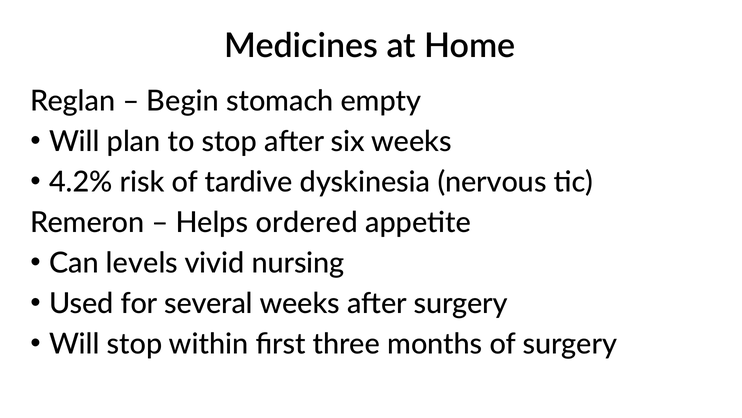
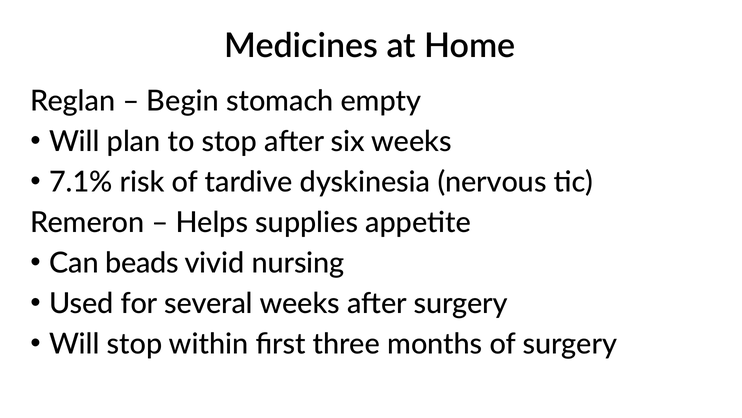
4.2%: 4.2% -> 7.1% (81, 182)
ordered: ordered -> supplies (307, 222)
levels: levels -> beads (142, 263)
